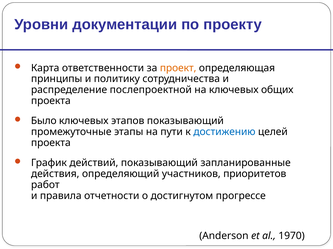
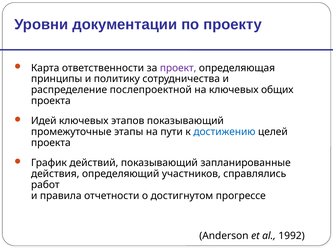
проект colour: orange -> purple (178, 68)
Было: Было -> Идей (44, 121)
приоритетов: приоритетов -> справлялись (255, 174)
1970: 1970 -> 1992 (292, 237)
